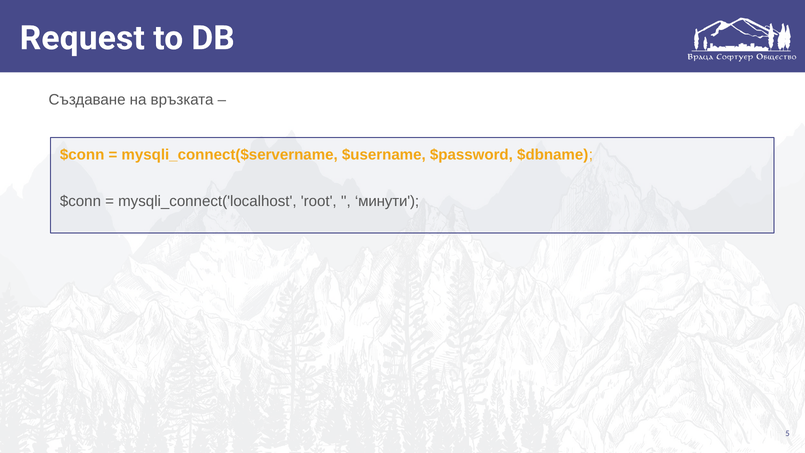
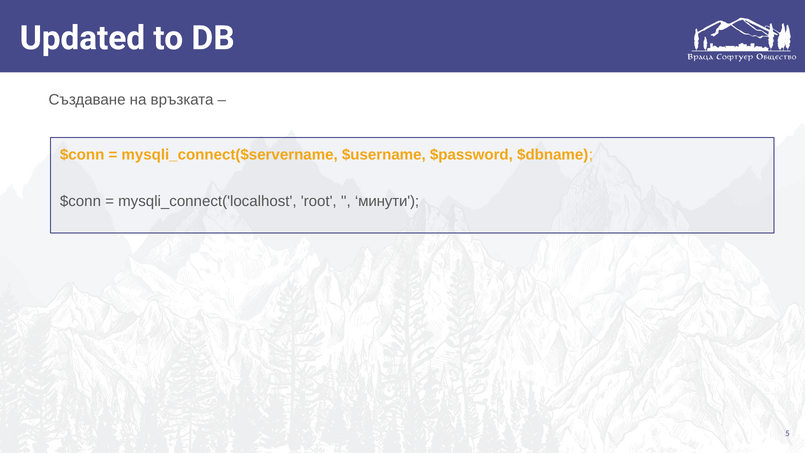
Request: Request -> Updated (82, 38)
